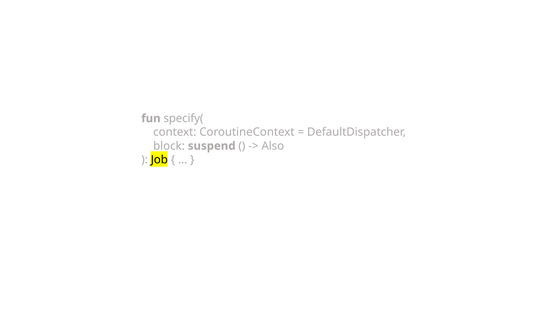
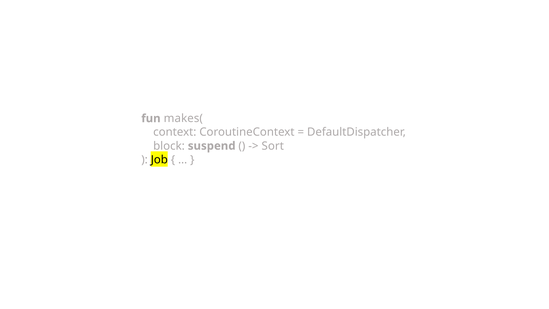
specify(: specify( -> makes( (183, 118)
Also: Also -> Sort (273, 146)
